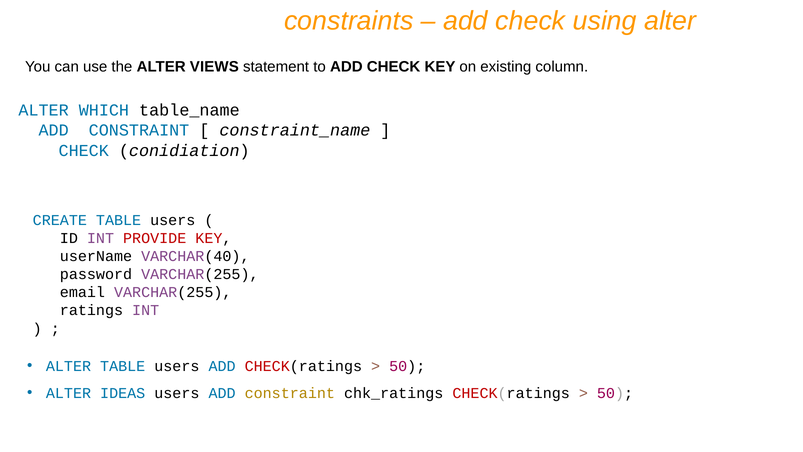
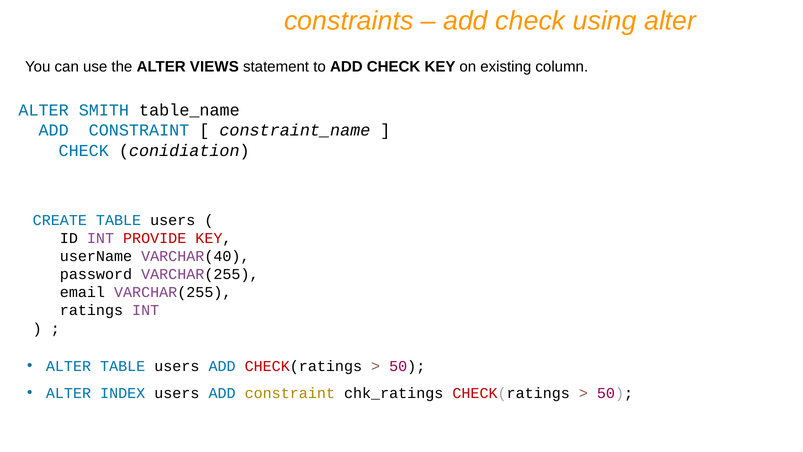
WHICH: WHICH -> SMITH (104, 110)
IDEAS: IDEAS -> INDEX (123, 393)
